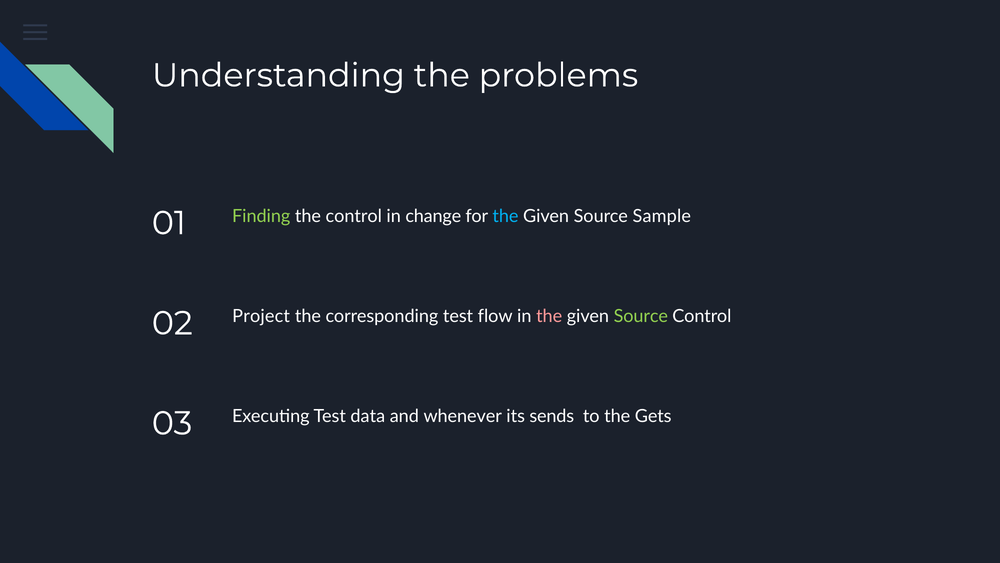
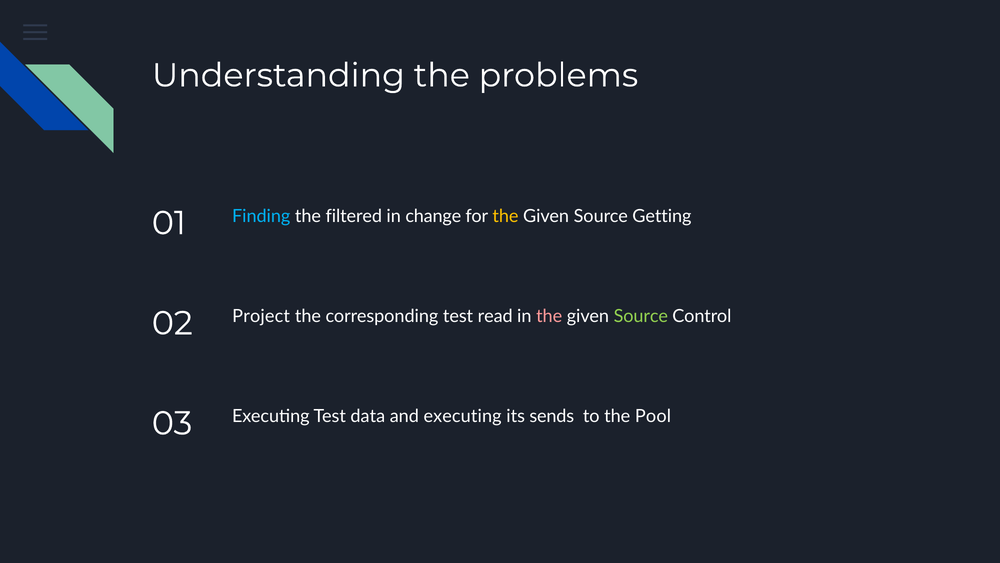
Finding colour: light green -> light blue (261, 216)
the control: control -> filtered (354, 216)
the colour: light blue -> yellow (505, 216)
Sample: Sample -> Getting (662, 216)
flow: flow -> read (495, 316)
and whenever: whenever -> executing (463, 416)
Gets: Gets -> Pool (653, 416)
